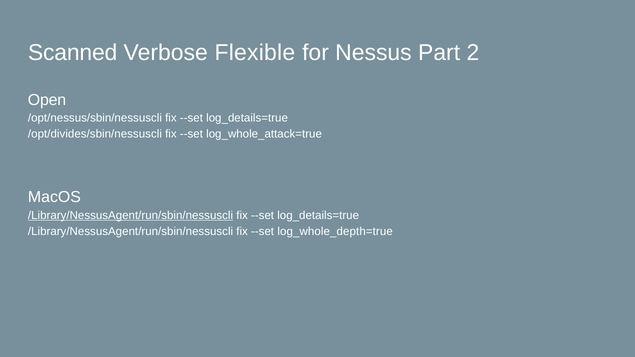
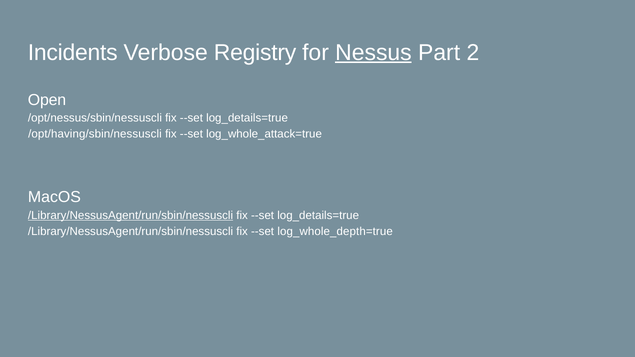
Scanned: Scanned -> Incidents (73, 53)
Flexible: Flexible -> Registry (255, 53)
Nessus underline: none -> present (373, 53)
/opt/divides/sbin/nessuscli: /opt/divides/sbin/nessuscli -> /opt/having/sbin/nessuscli (95, 134)
